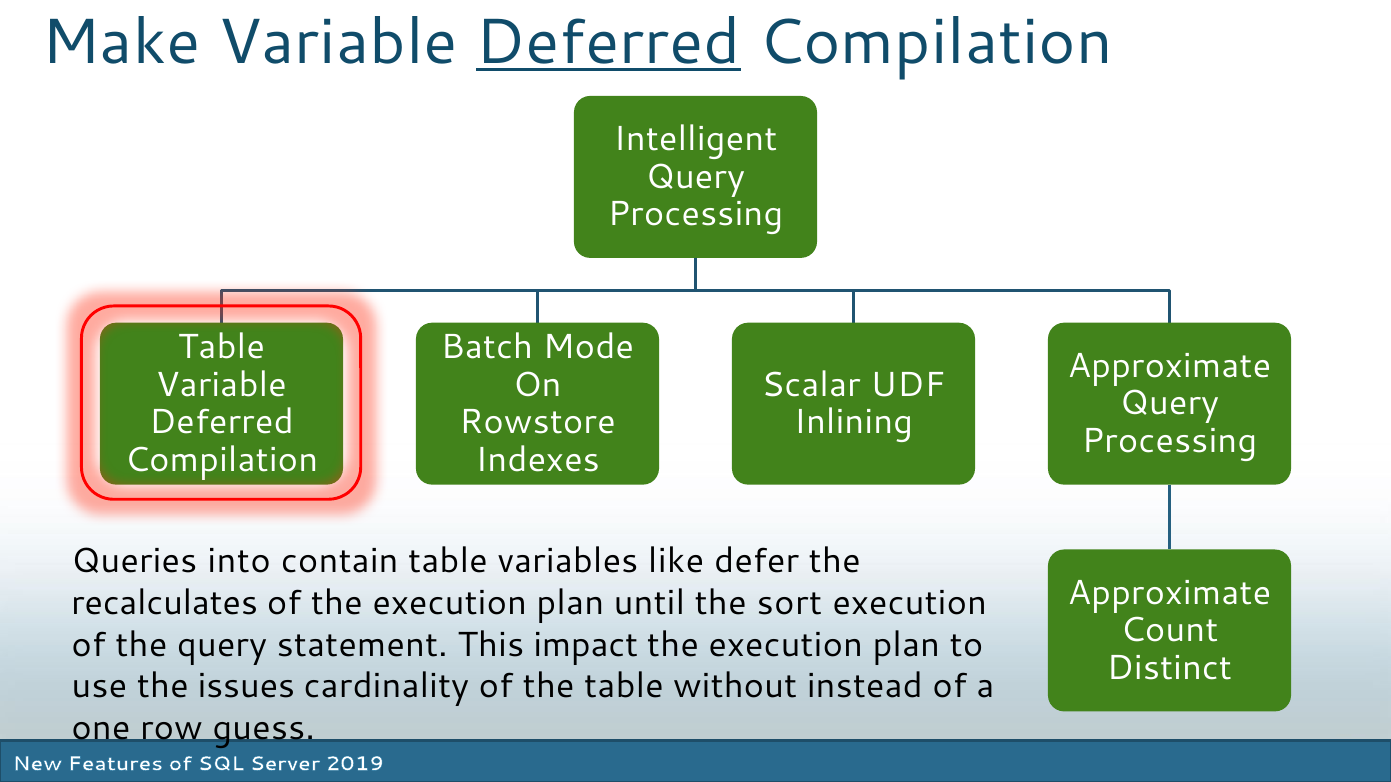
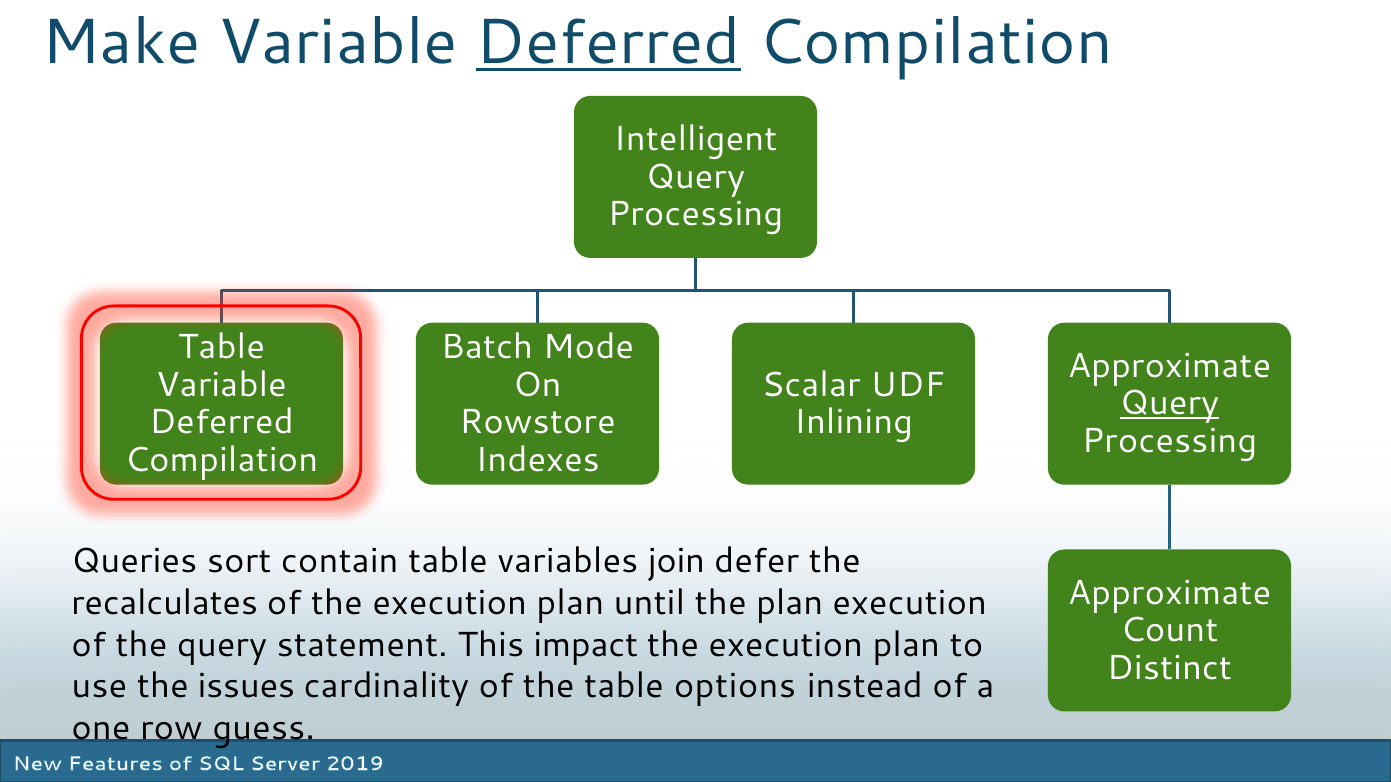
Query underline: none -> present (1170, 404)
into: into -> sort (239, 562)
like: like -> join (676, 562)
the sort: sort -> plan (790, 603)
without: without -> options (735, 687)
